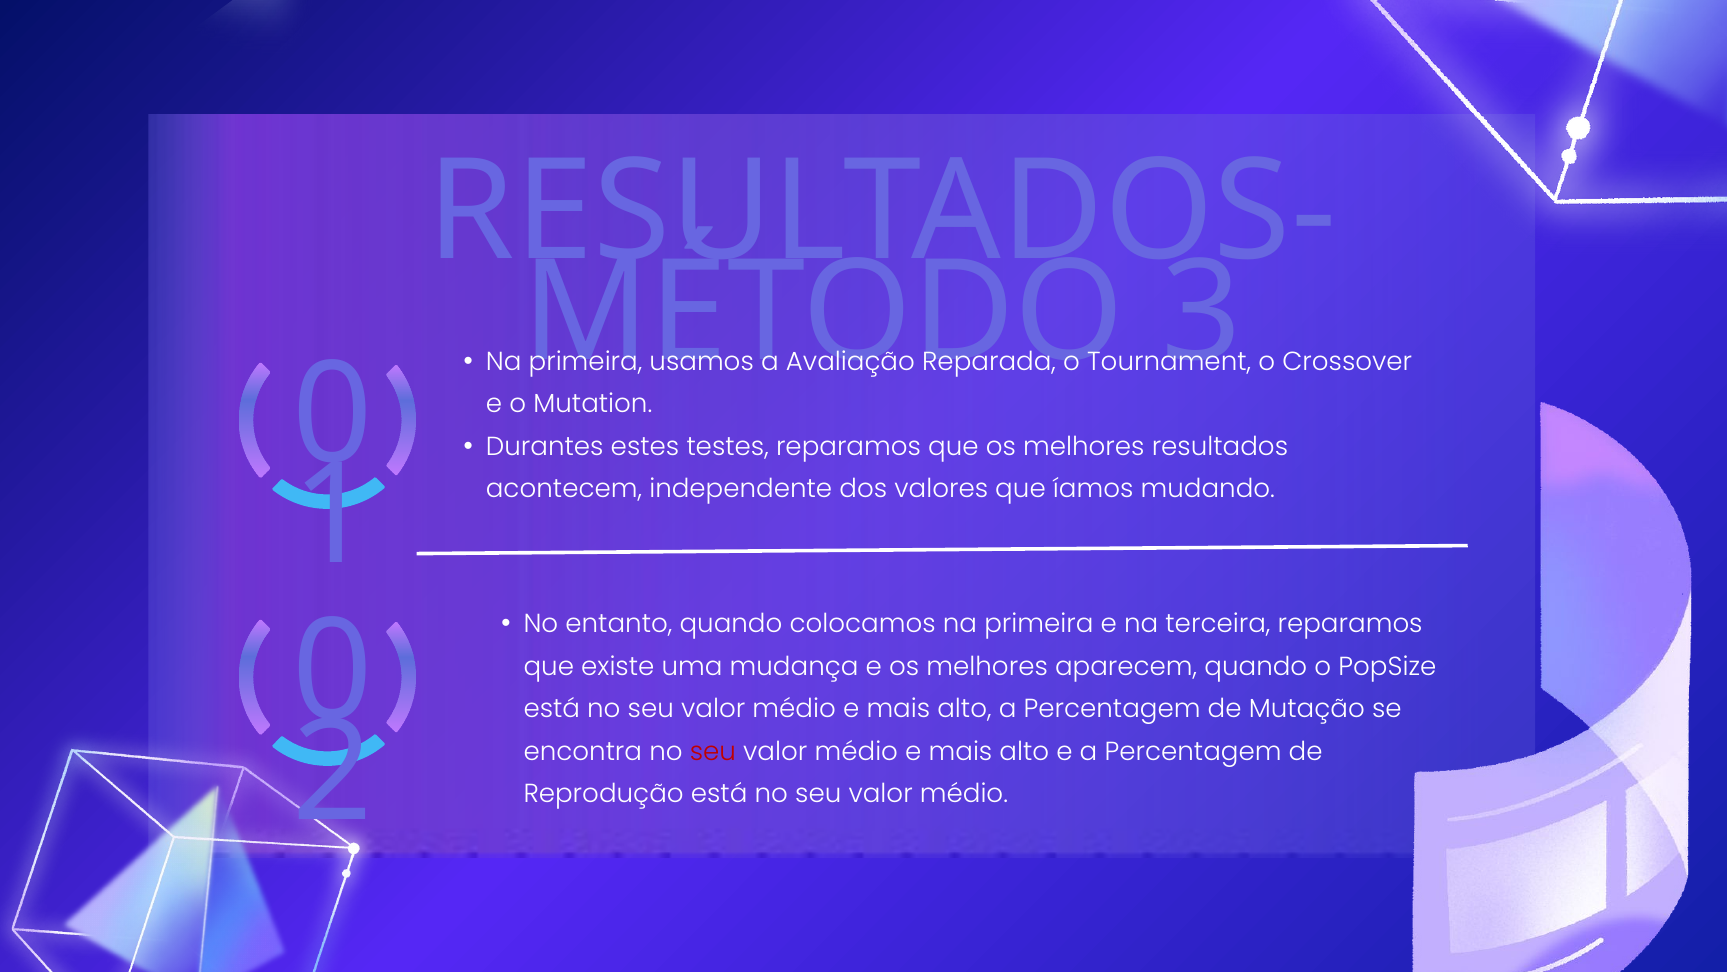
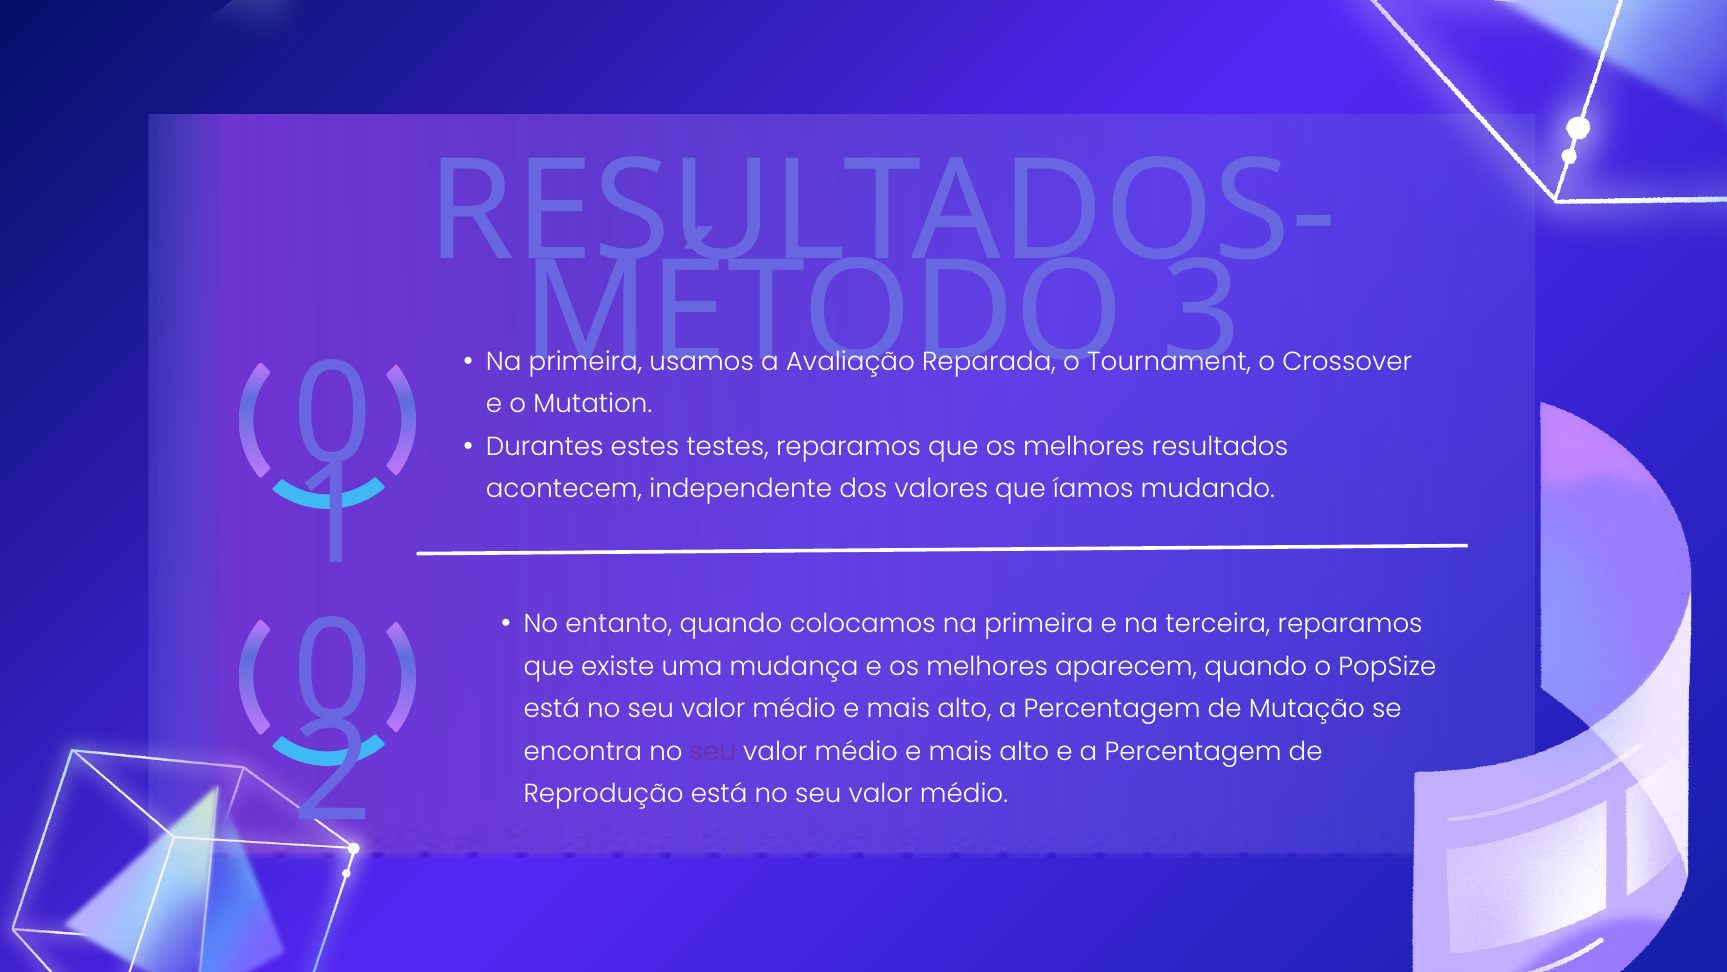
seu colour: red -> purple (713, 751)
